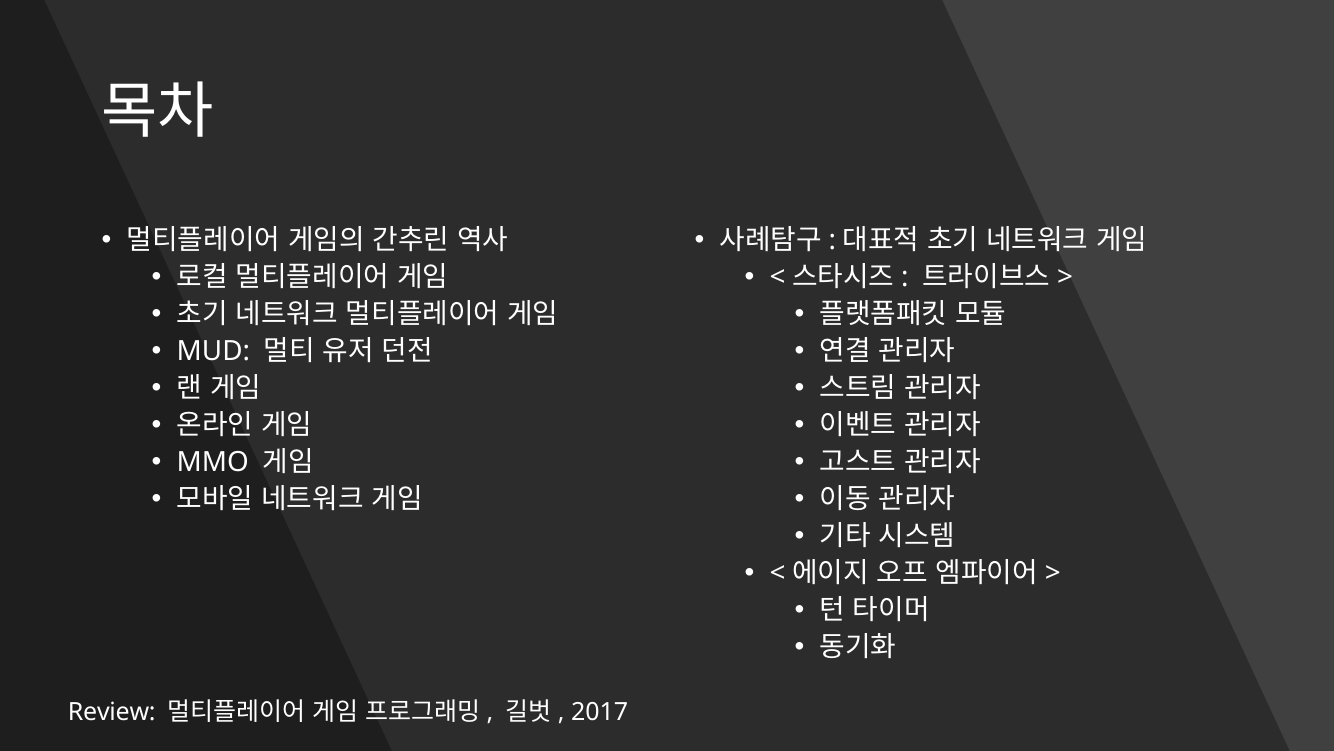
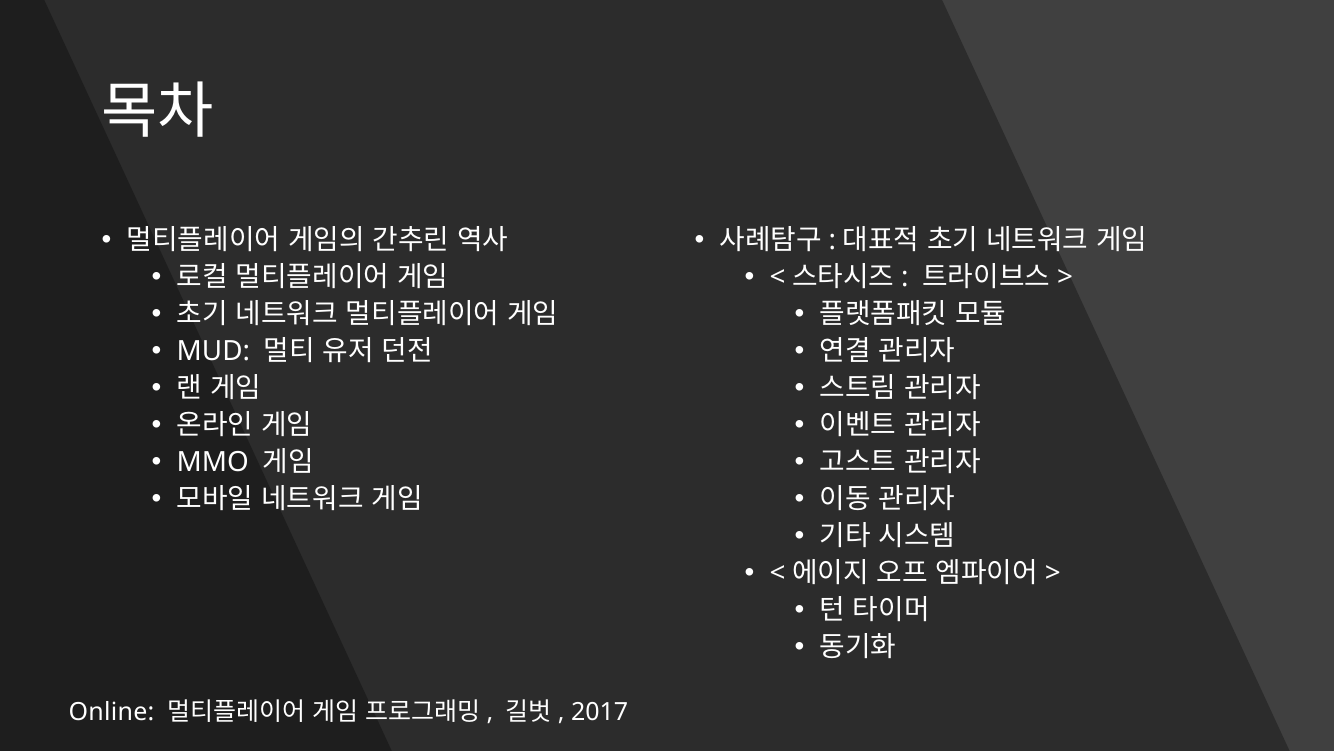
Review: Review -> Online (112, 712)
